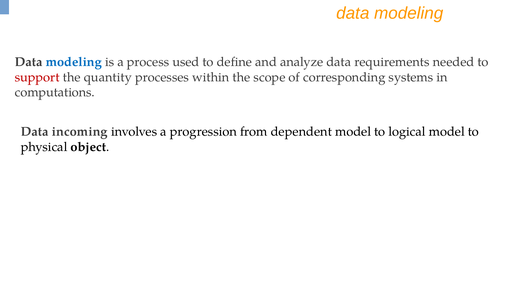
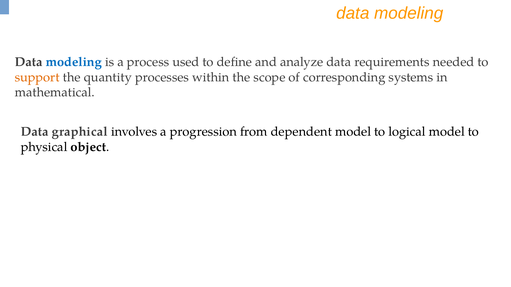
support colour: red -> orange (37, 77)
computations: computations -> mathematical (55, 93)
incoming: incoming -> graphical (80, 132)
